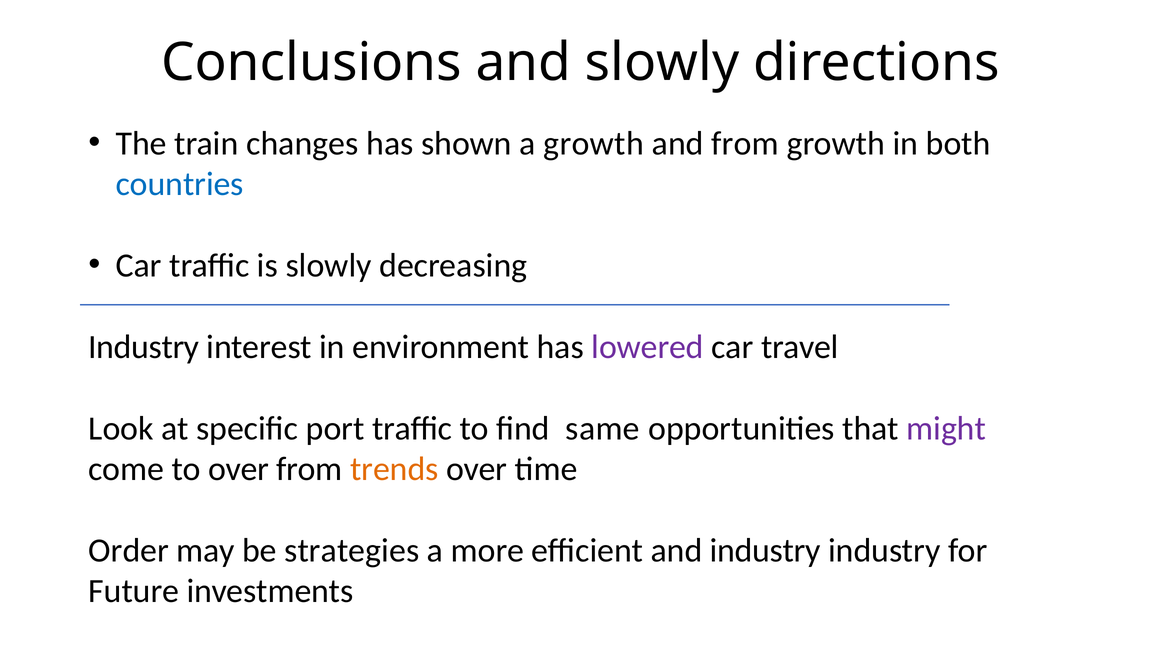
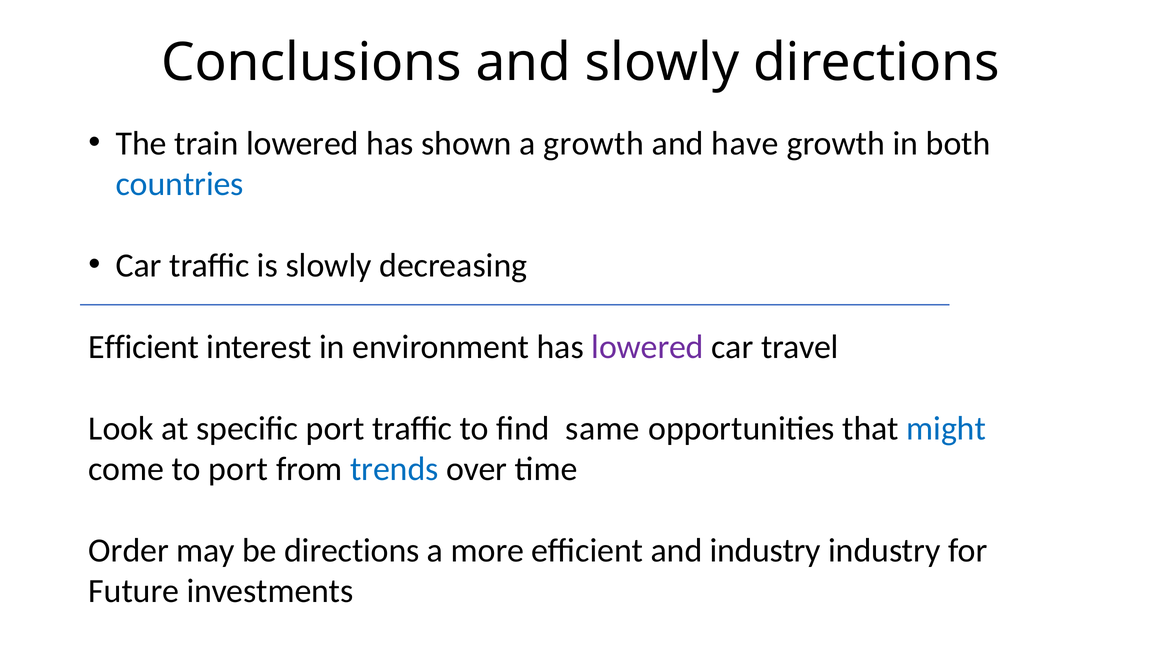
train changes: changes -> lowered (302, 143)
and from: from -> have (745, 143)
Industry: Industry -> Efficient (144, 347)
might colour: purple -> blue (946, 428)
to over: over -> port (238, 469)
trends colour: orange -> blue (394, 469)
be strategies: strategies -> directions (352, 550)
